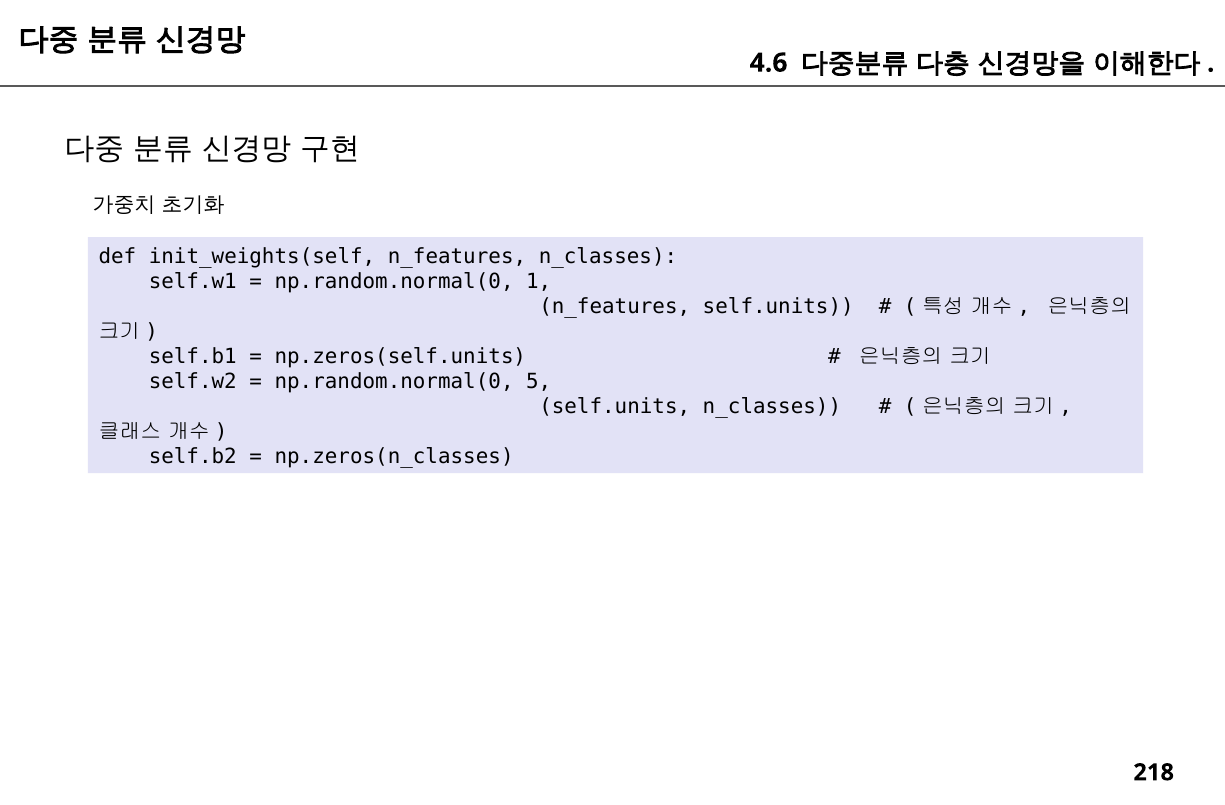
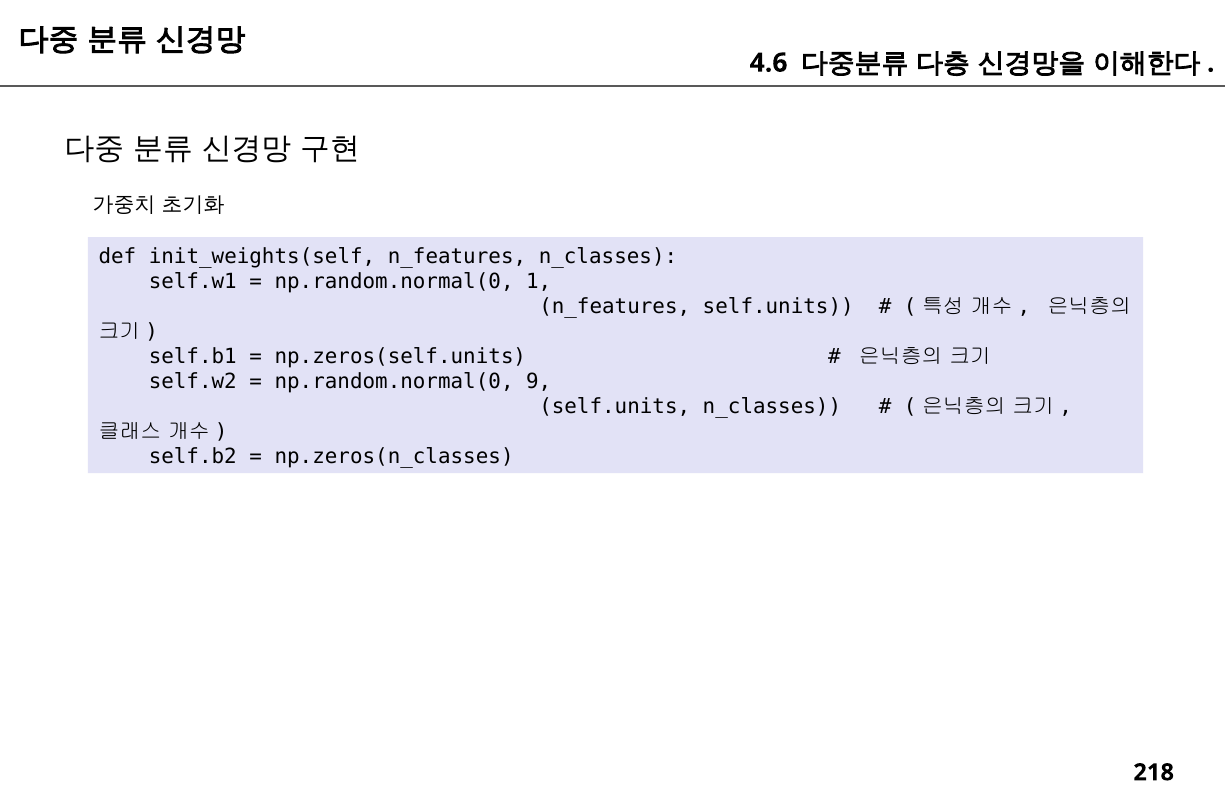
5: 5 -> 9 (539, 381)
